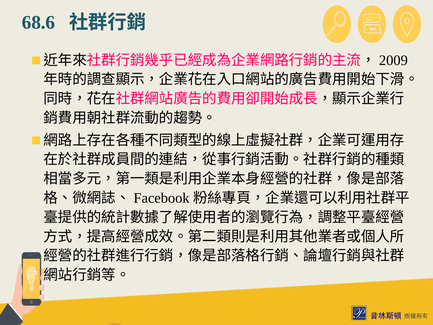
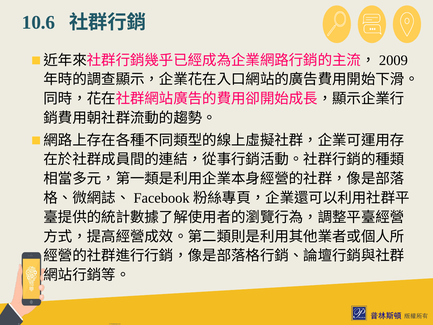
68.6: 68.6 -> 10.6 (39, 23)
